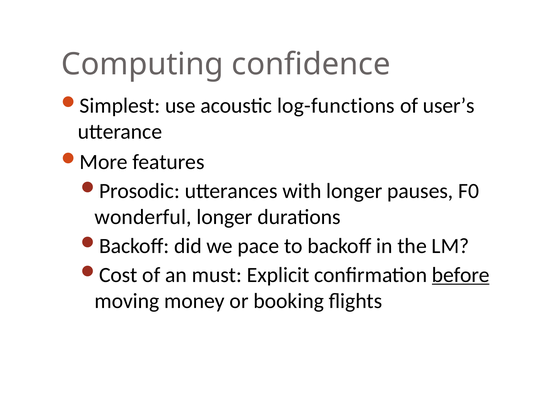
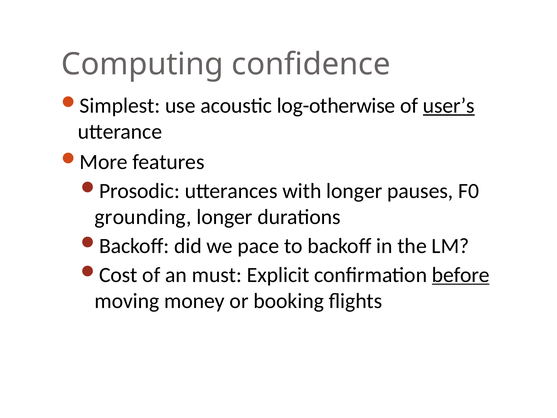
log-functions: log-functions -> log-otherwise (336, 106)
user’s underline: none -> present (449, 106)
wonderful: wonderful -> grounding (143, 217)
